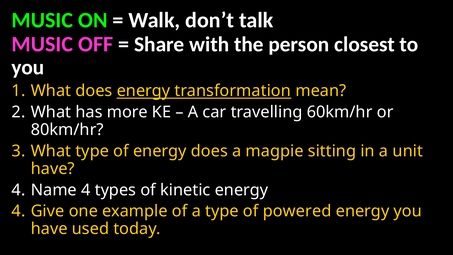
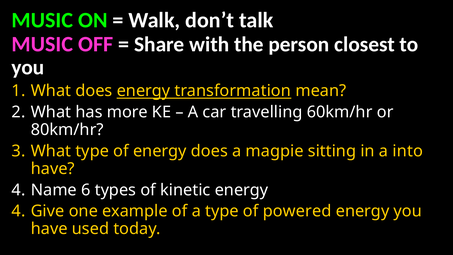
unit: unit -> into (408, 151)
Name 4: 4 -> 6 (86, 190)
